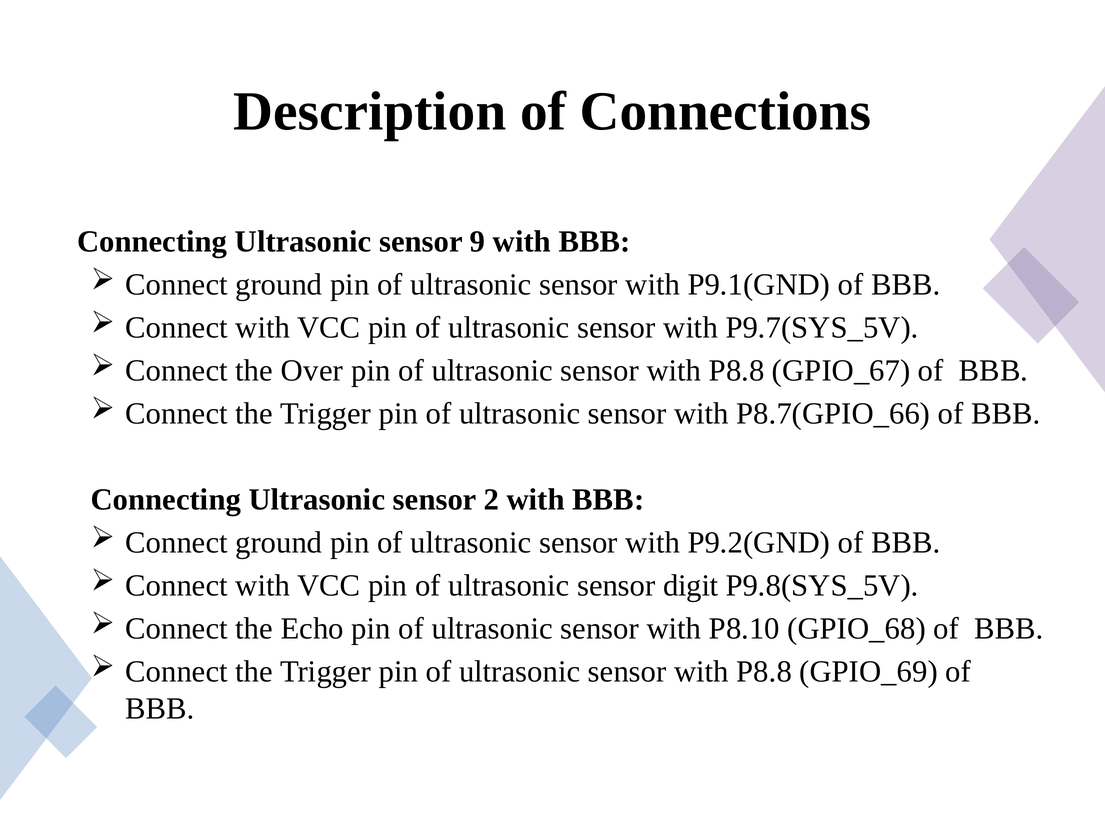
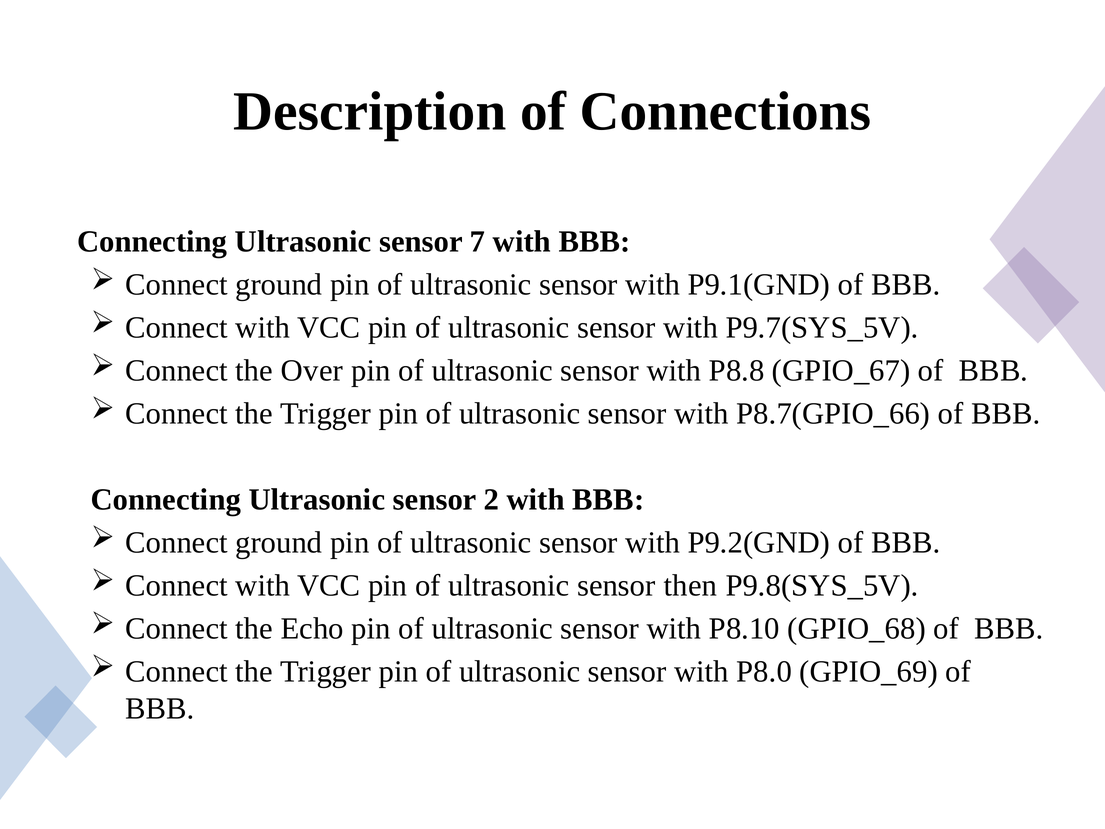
9: 9 -> 7 (478, 242)
digit: digit -> then (690, 585)
P8.8: P8.8 -> P8.0 (764, 671)
